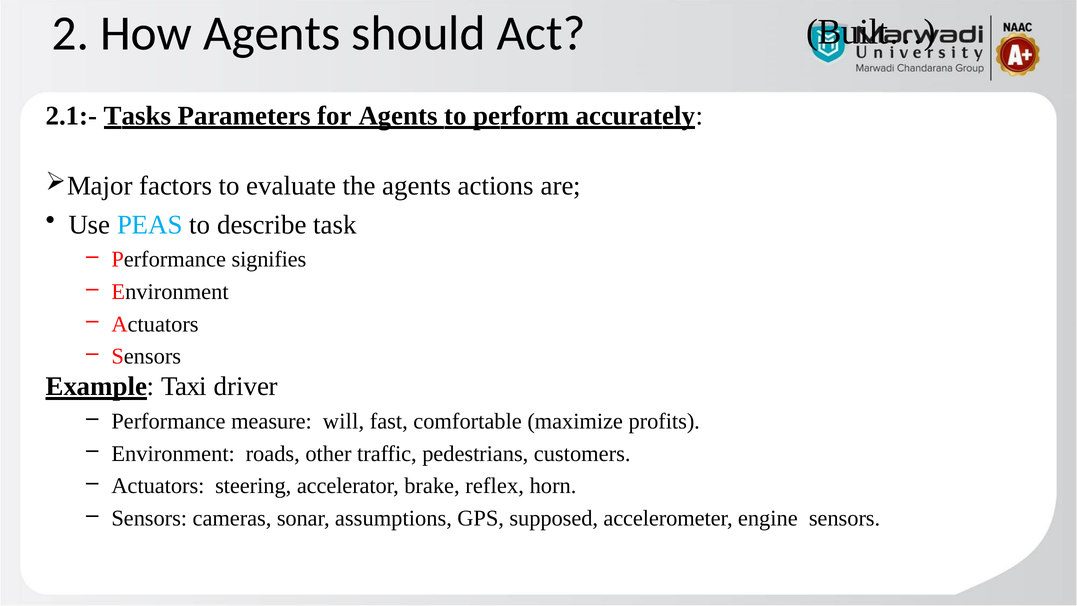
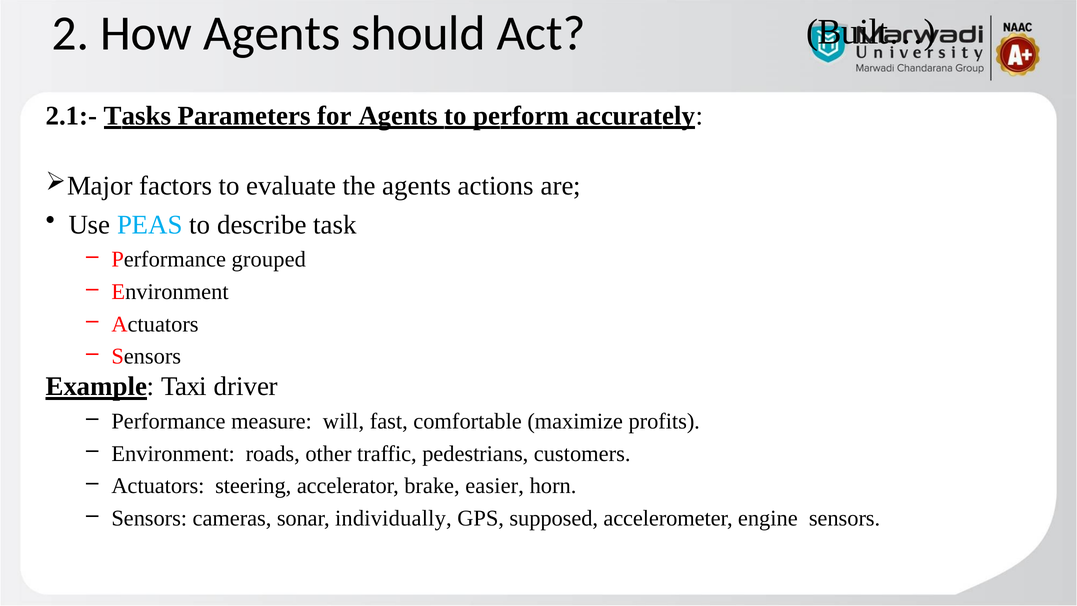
signifies: signifies -> grouped (269, 259)
reflex: reflex -> easier (495, 486)
assumptions: assumptions -> individually (393, 518)
